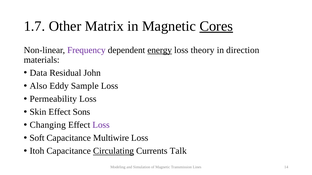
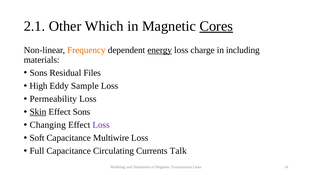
1.7: 1.7 -> 2.1 (34, 26)
Matrix: Matrix -> Which (104, 26)
Frequency colour: purple -> orange (86, 50)
theory: theory -> charge (203, 50)
direction: direction -> including (243, 50)
Data: Data -> Sons (38, 73)
John: John -> Files (92, 73)
Also: Also -> High (38, 86)
Skin underline: none -> present (38, 112)
Itoh: Itoh -> Full (37, 151)
Circulating underline: present -> none (114, 151)
